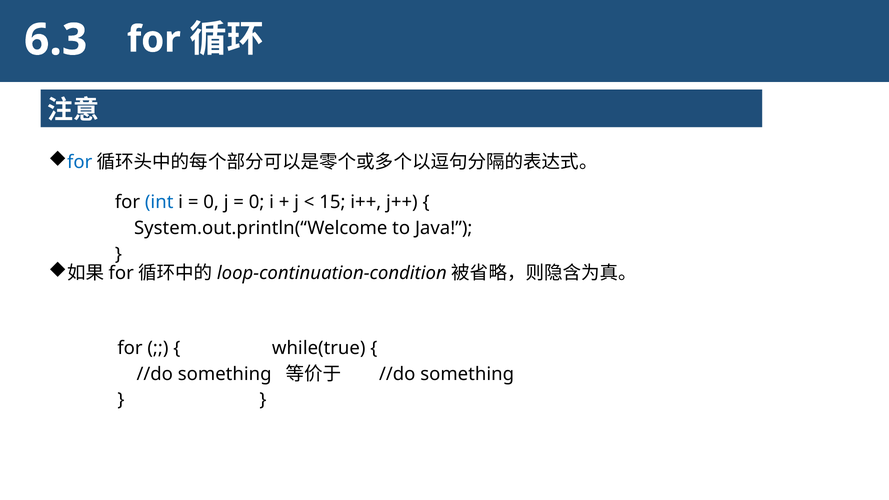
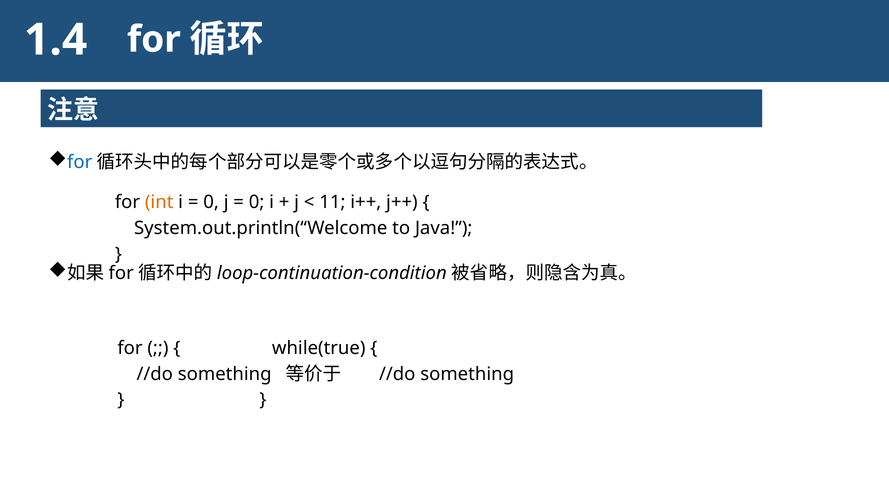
6.3: 6.3 -> 1.4 (56, 40)
int colour: blue -> orange (159, 202)
15: 15 -> 11 (332, 202)
